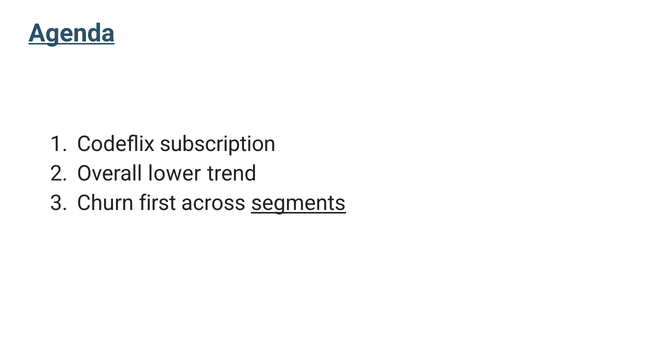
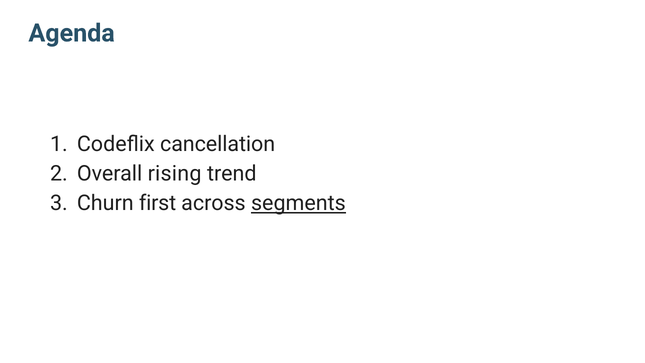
Agenda underline: present -> none (72, 33)
subscription: subscription -> cancellation (218, 144)
lower: lower -> rising (175, 174)
